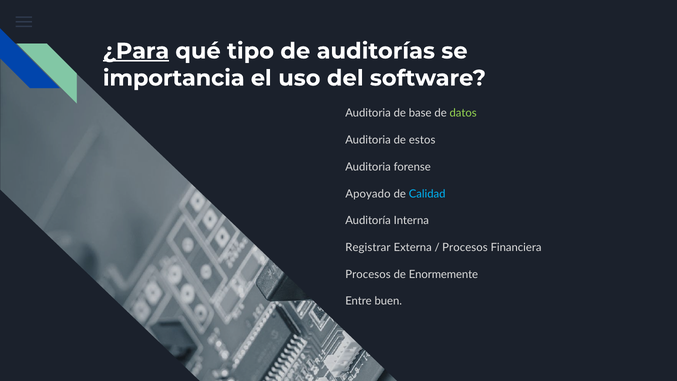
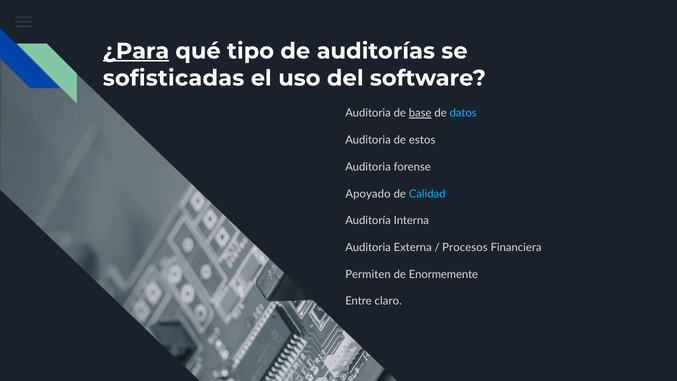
importancia: importancia -> sofisticadas (174, 78)
base underline: none -> present (420, 113)
datos colour: light green -> light blue (463, 113)
Registrar: Registrar -> Auditoria (368, 247)
Procesos: Procesos -> Permiten (368, 274)
buen: buen -> claro (388, 301)
